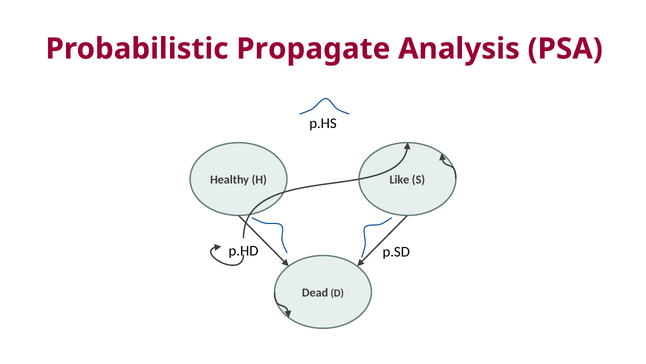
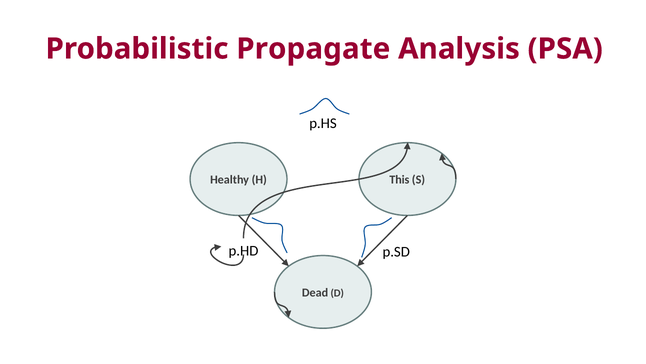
Like: Like -> This (399, 180)
